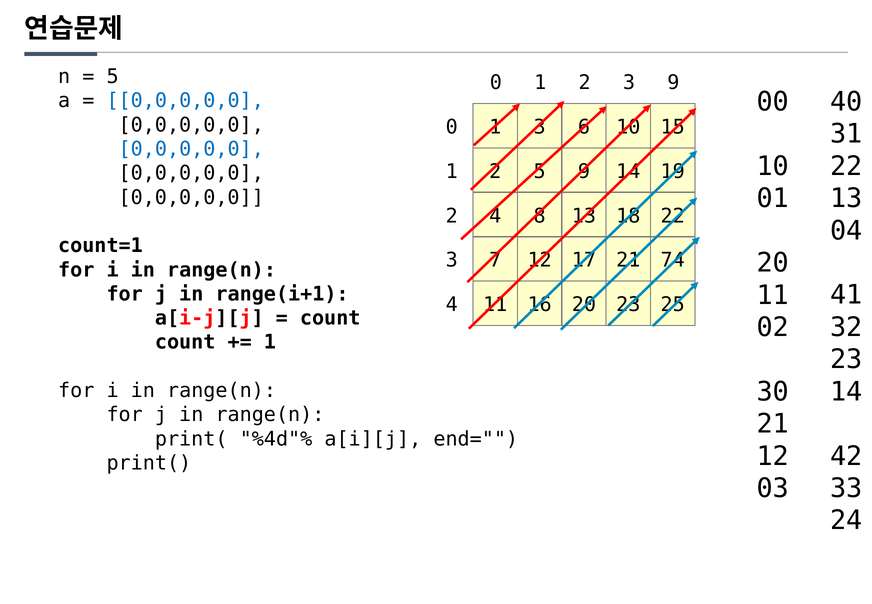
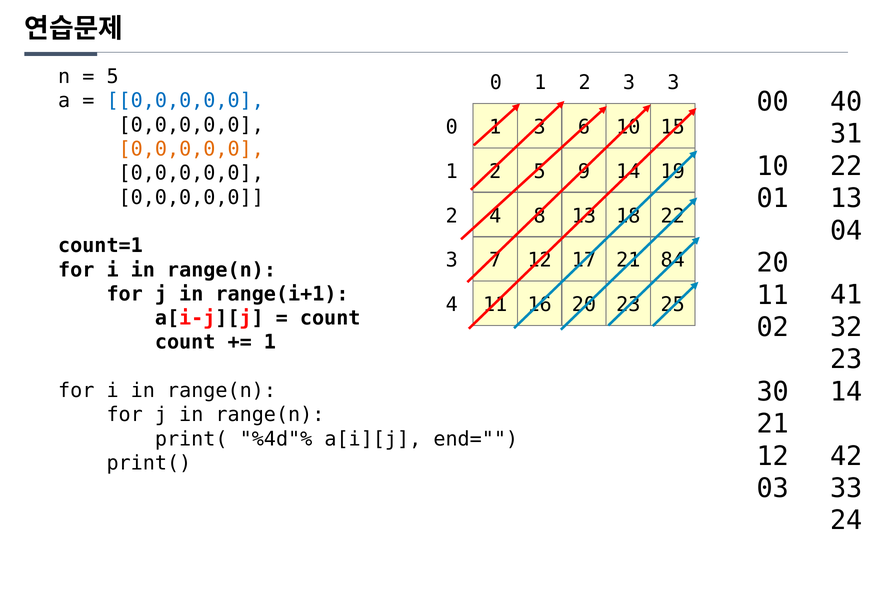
3 9: 9 -> 3 (673, 83)
0,0,0,0,0 colour: blue -> orange (191, 149)
74: 74 -> 84 (673, 260)
